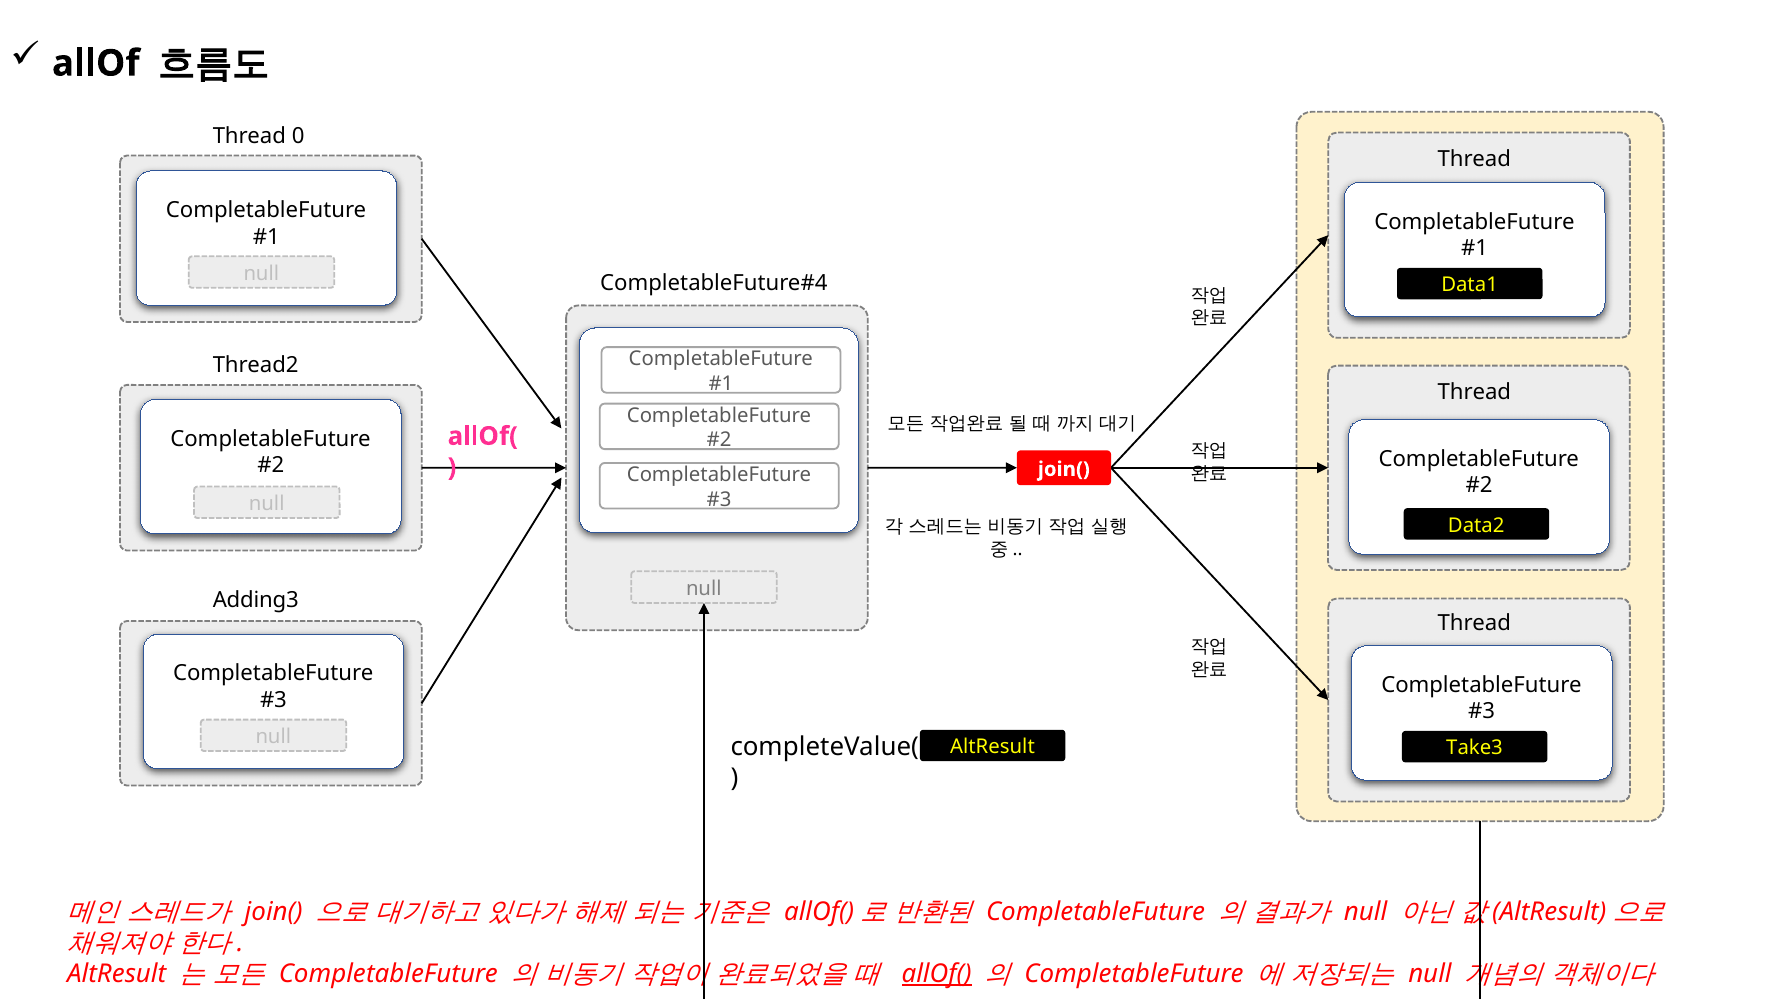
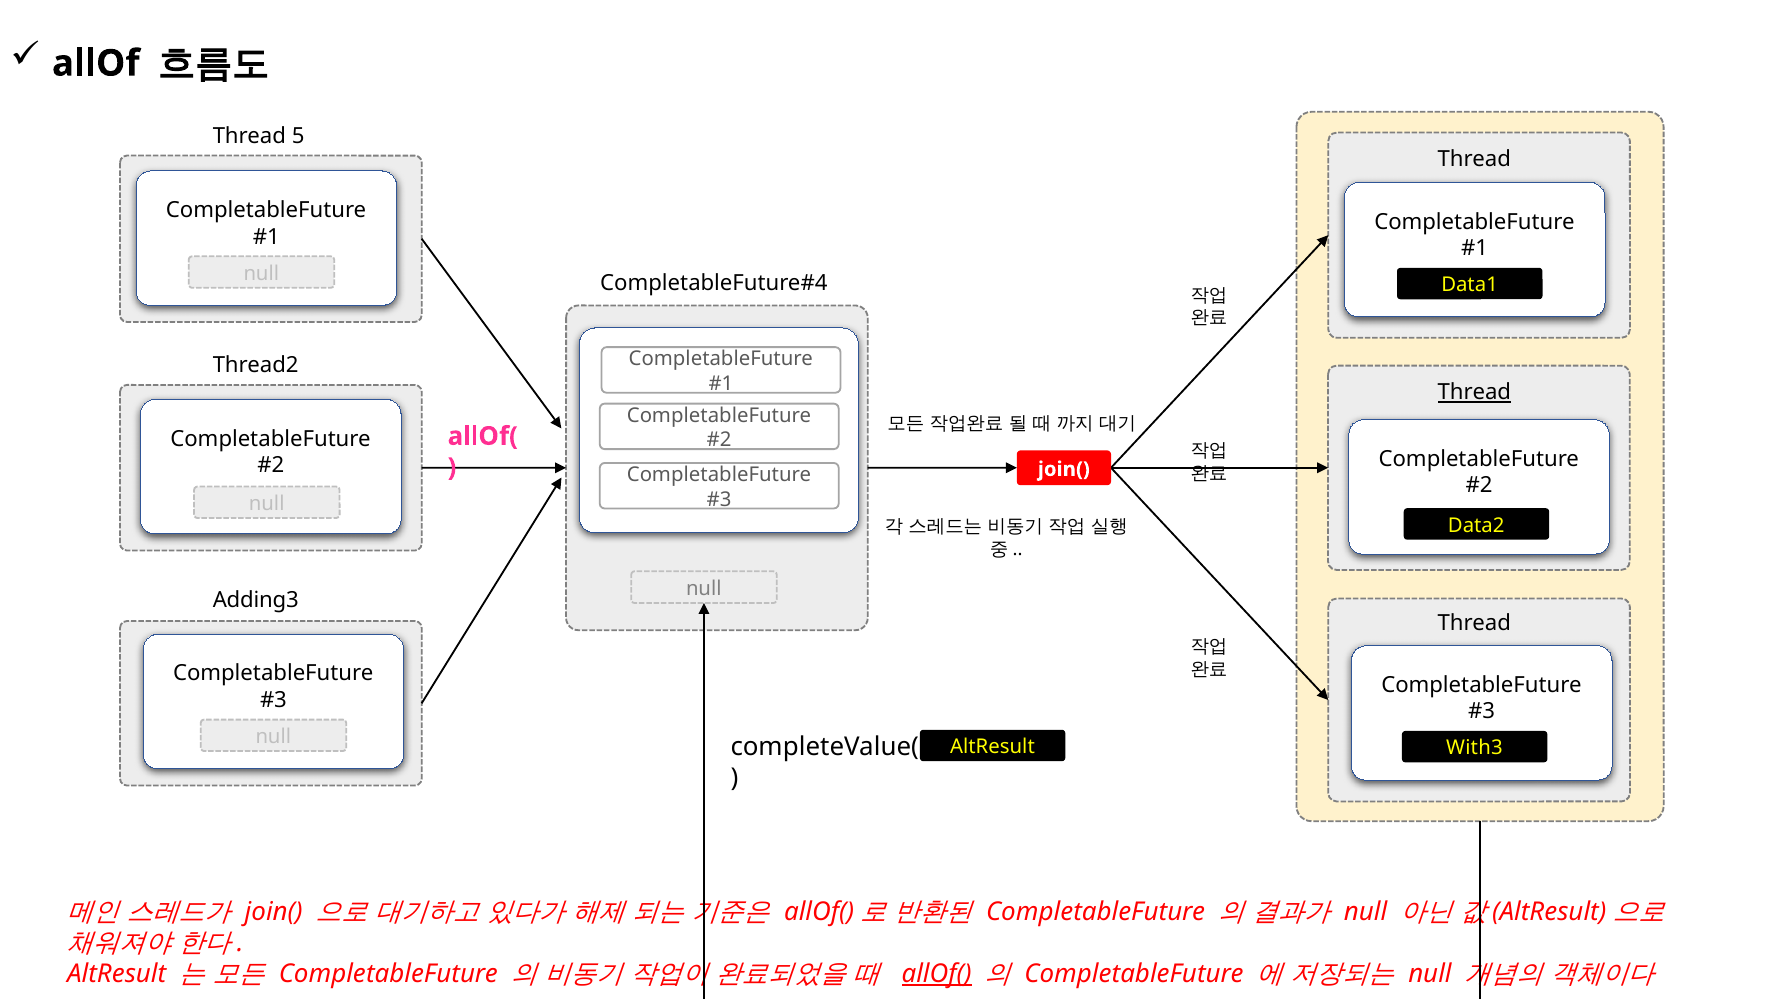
0: 0 -> 5 (298, 137)
Thread underline: none -> present (1474, 392)
Take3: Take3 -> With3 (1474, 748)
